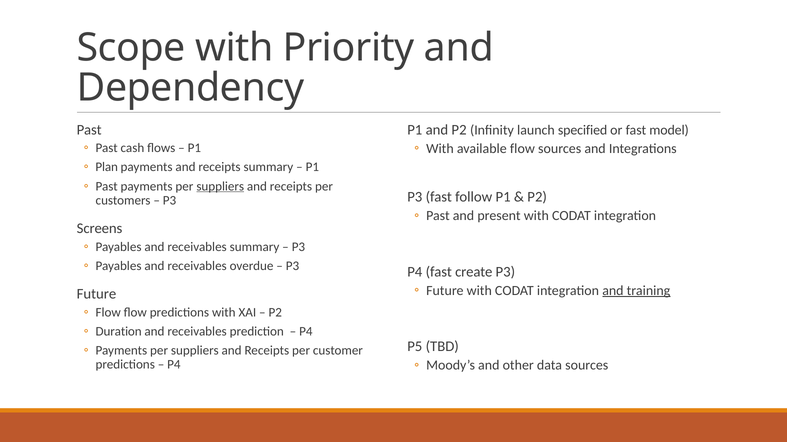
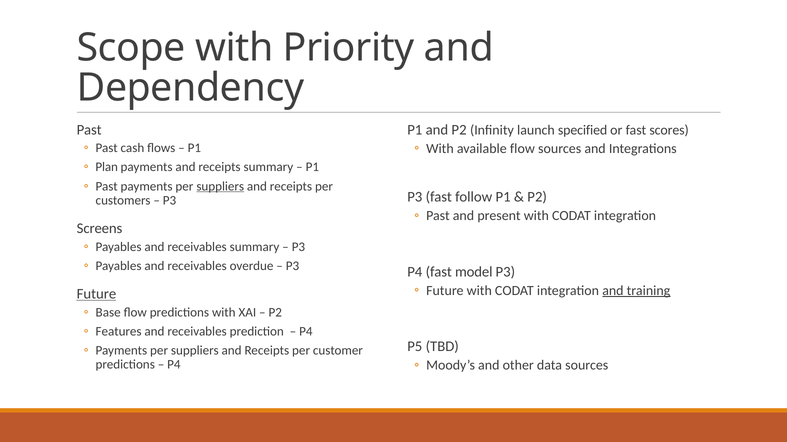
model: model -> scores (669, 130)
create: create -> model (474, 272)
Future underline: none -> present (96, 294)
Flow: Flow -> Base (108, 313)
Duration: Duration -> Features (119, 332)
